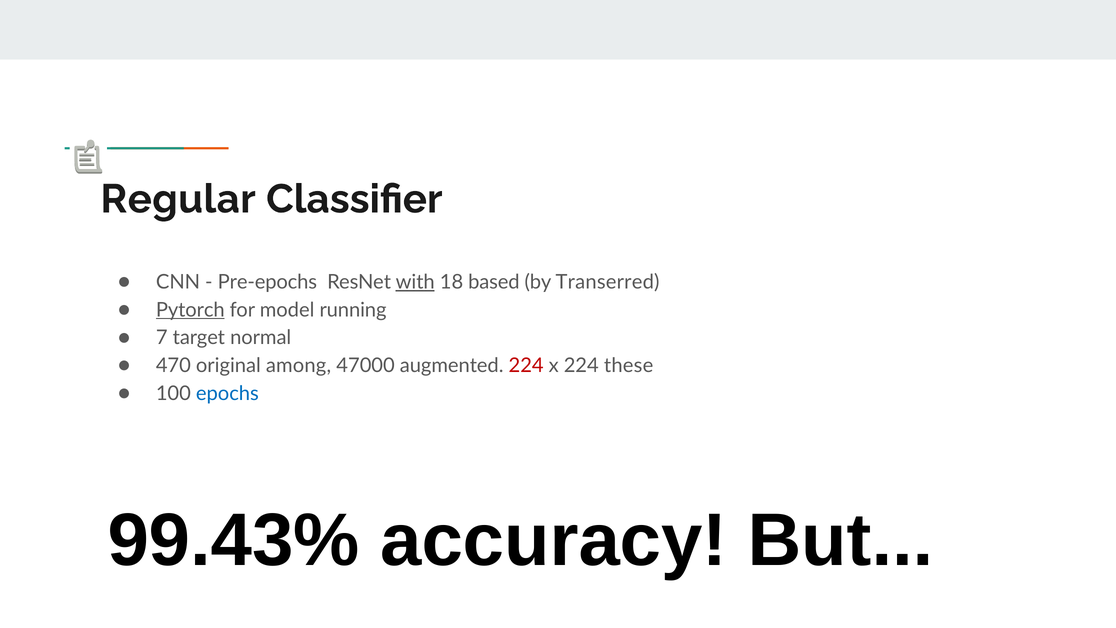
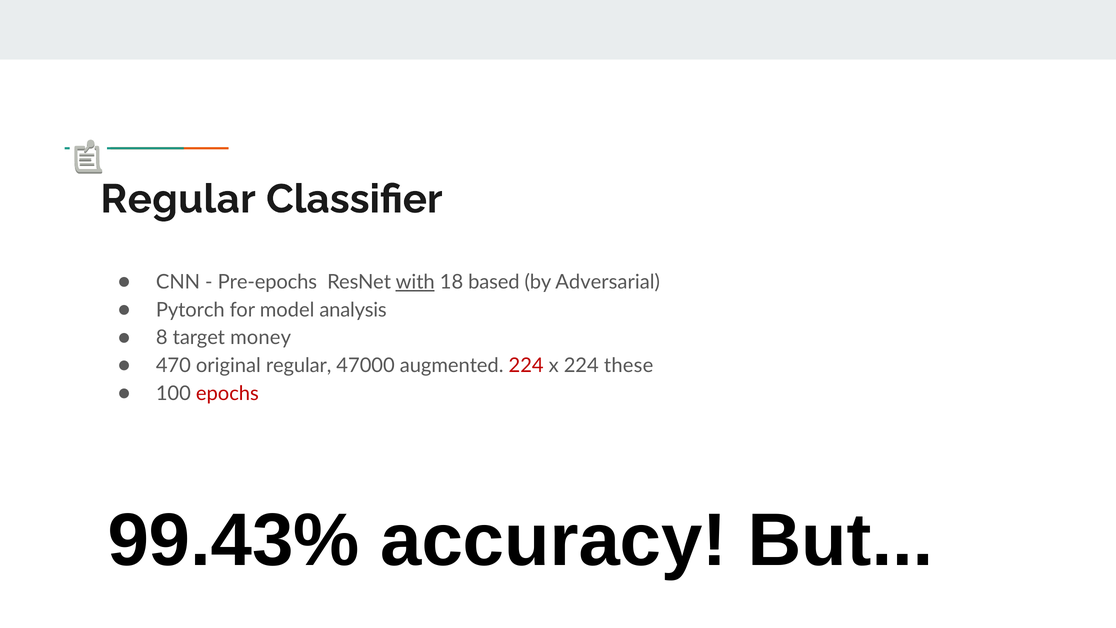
Transerred: Transerred -> Adversarial (608, 282)
Pytorch underline: present -> none (190, 310)
running: running -> analysis (353, 310)
7: 7 -> 8 (162, 338)
normal: normal -> money (261, 338)
original among: among -> regular (299, 365)
epochs colour: blue -> red (227, 393)
